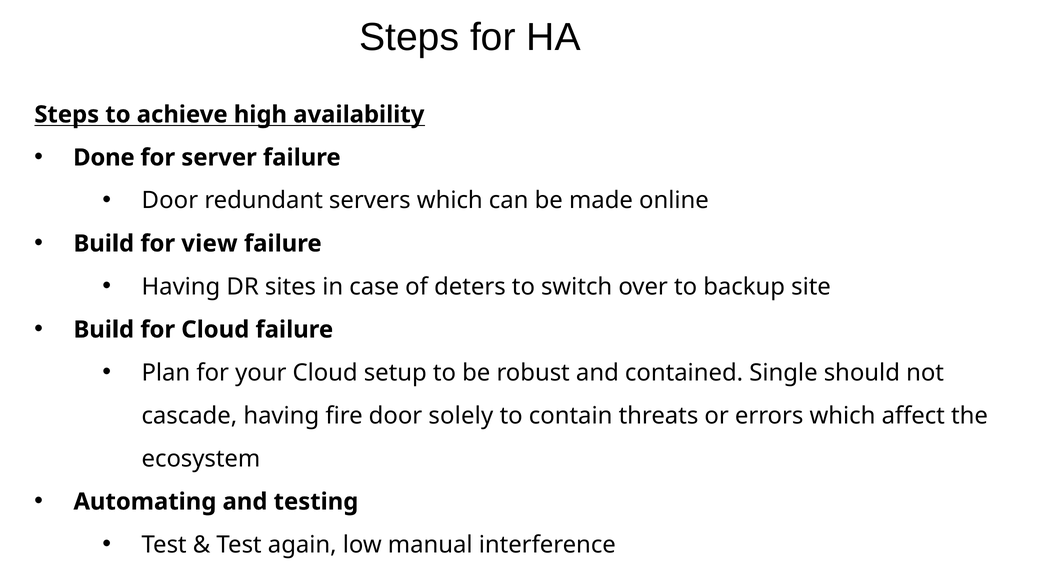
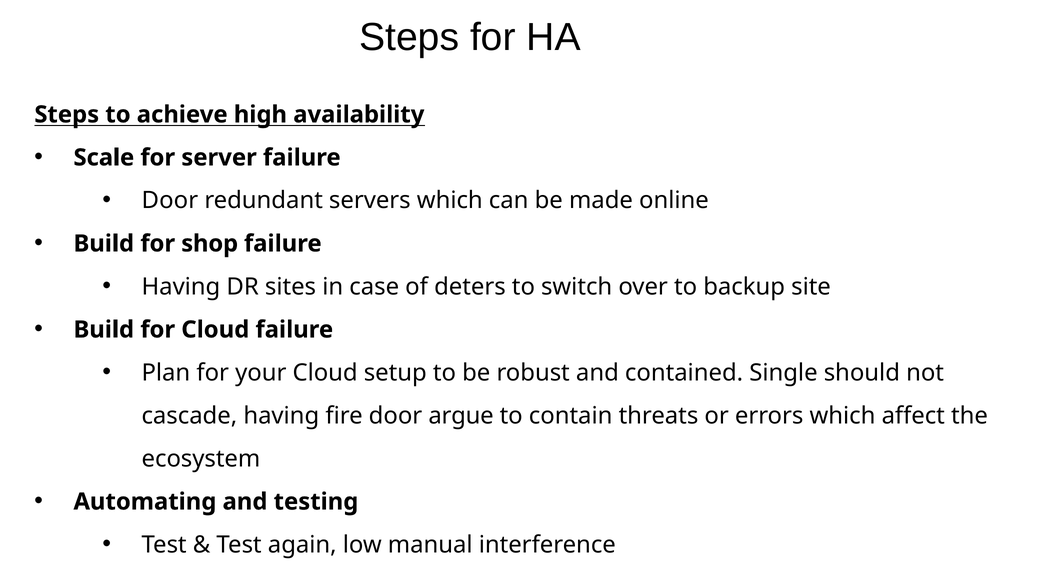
Done: Done -> Scale (104, 158)
view: view -> shop (210, 244)
solely: solely -> argue (461, 416)
